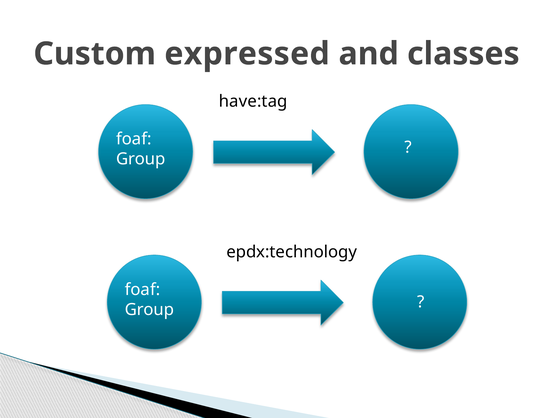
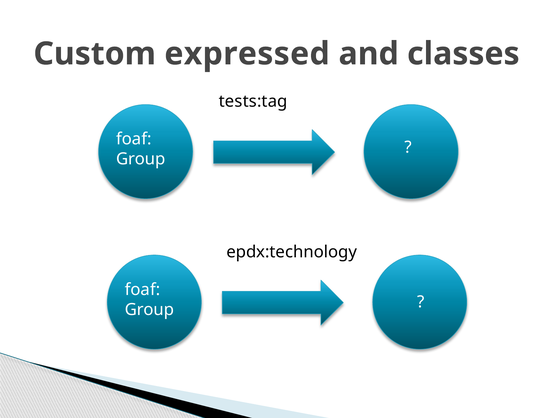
have:tag: have:tag -> tests:tag (253, 101)
